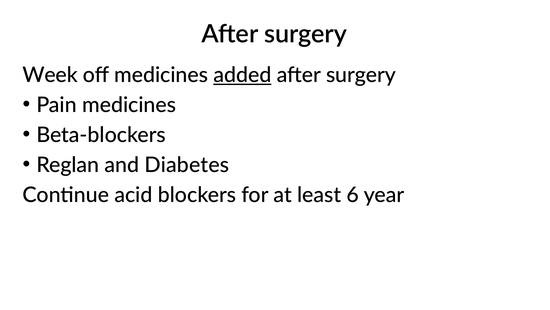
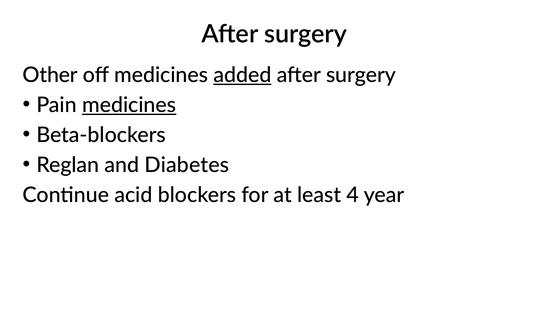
Week: Week -> Other (50, 75)
medicines underline: none -> present (129, 105)
6: 6 -> 4 (353, 195)
